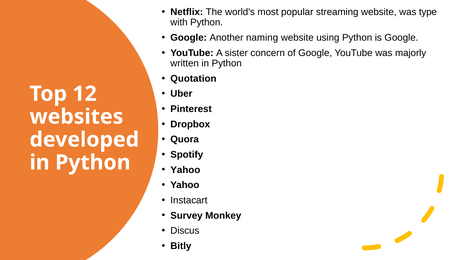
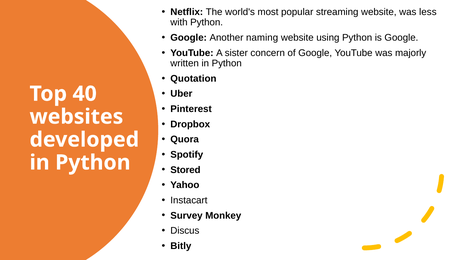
type: type -> less (428, 12)
12: 12 -> 40 (85, 94)
Yahoo: Yahoo -> Stored (185, 170)
